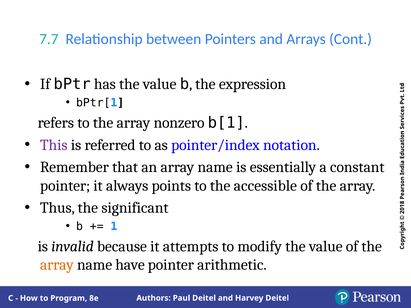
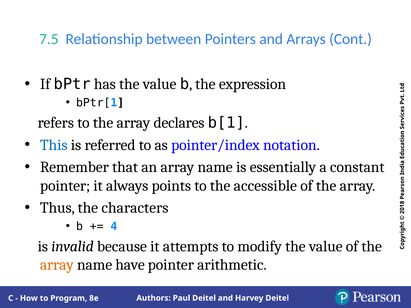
7.7: 7.7 -> 7.5 (49, 39)
nonzero: nonzero -> declares (179, 123)
This colour: purple -> blue (54, 145)
significant: significant -> characters (135, 208)
1: 1 -> 4 (114, 227)
